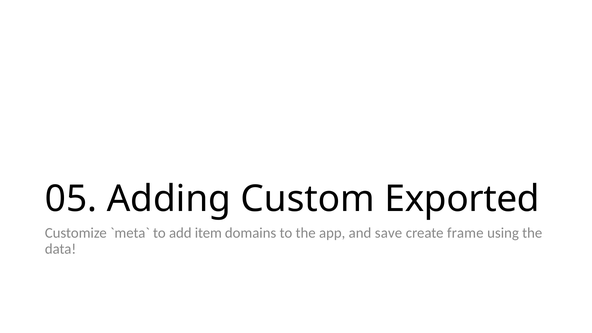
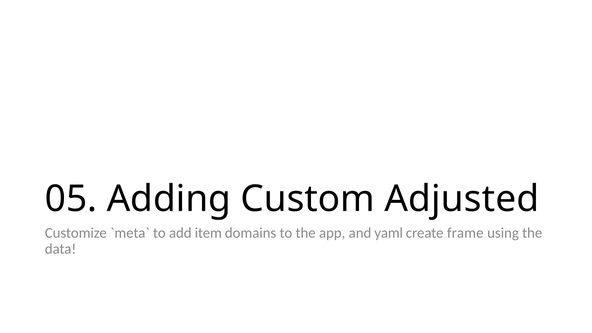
Exported: Exported -> Adjusted (462, 199)
save: save -> yaml (389, 233)
